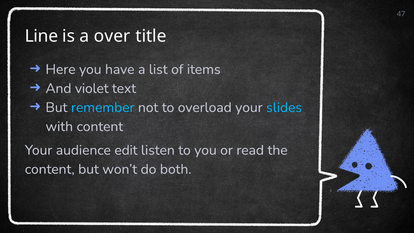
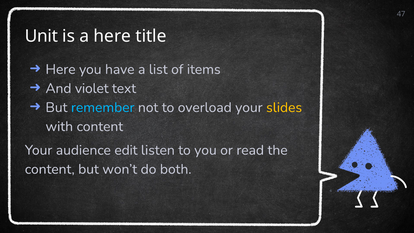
Line: Line -> Unit (41, 36)
a over: over -> here (112, 36)
slides colour: light blue -> yellow (284, 107)
